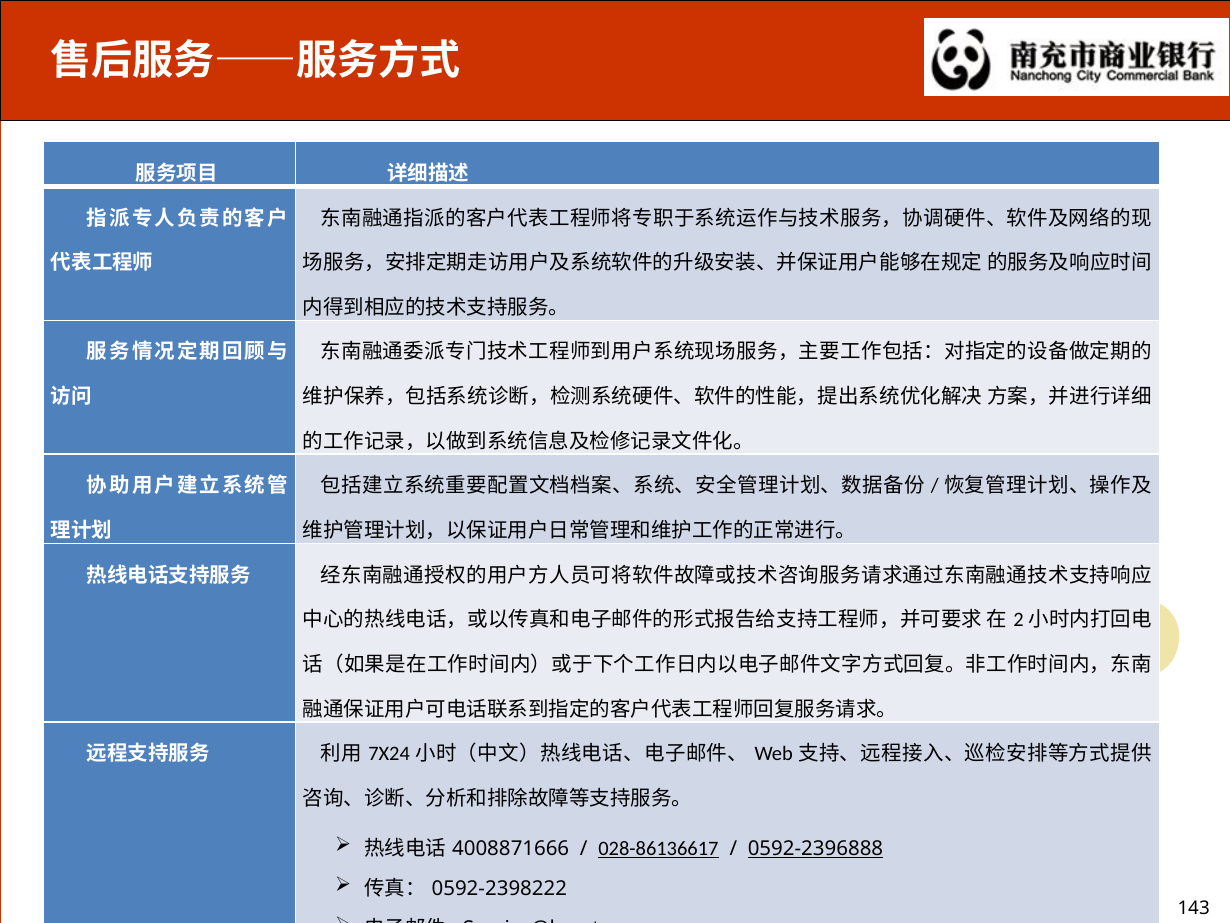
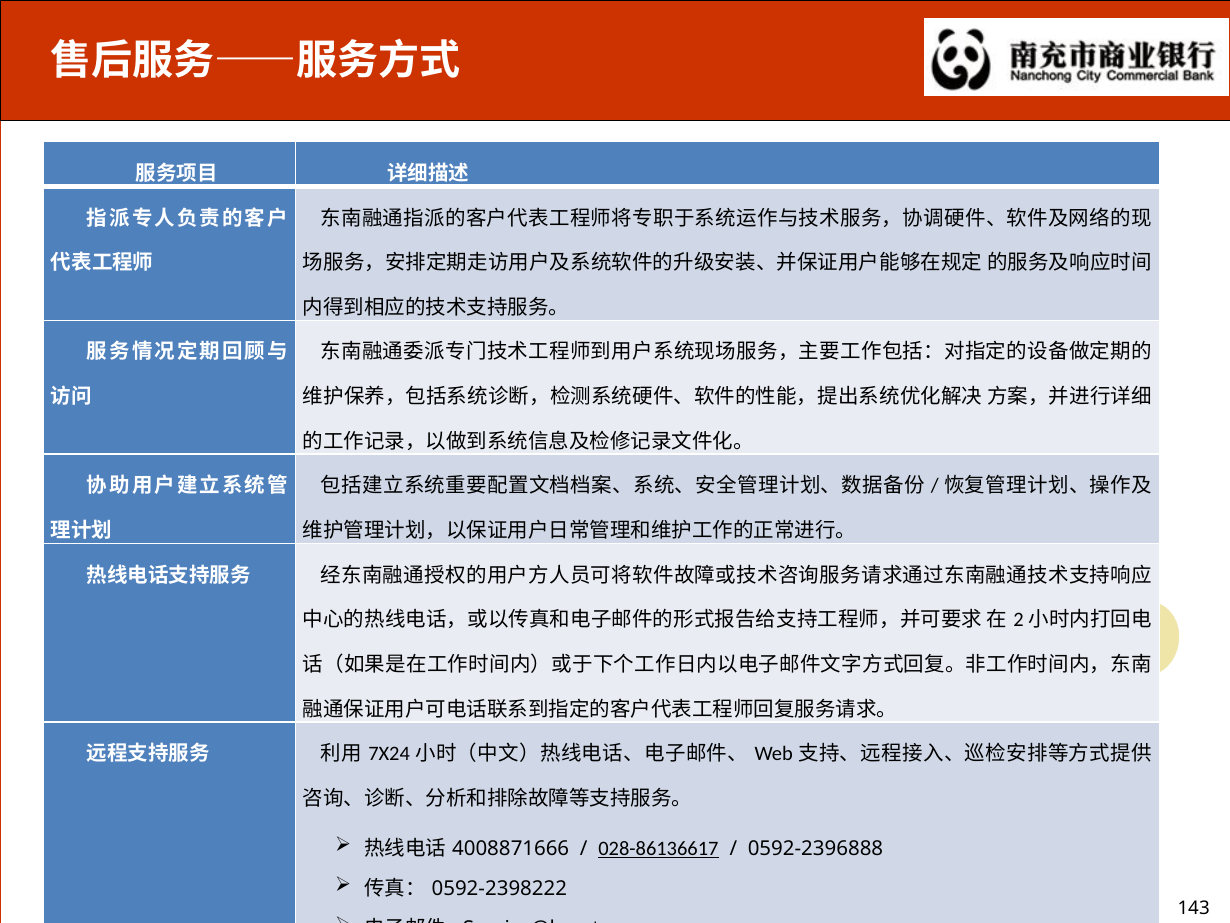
0592-2396888 underline: present -> none (815, 848)
